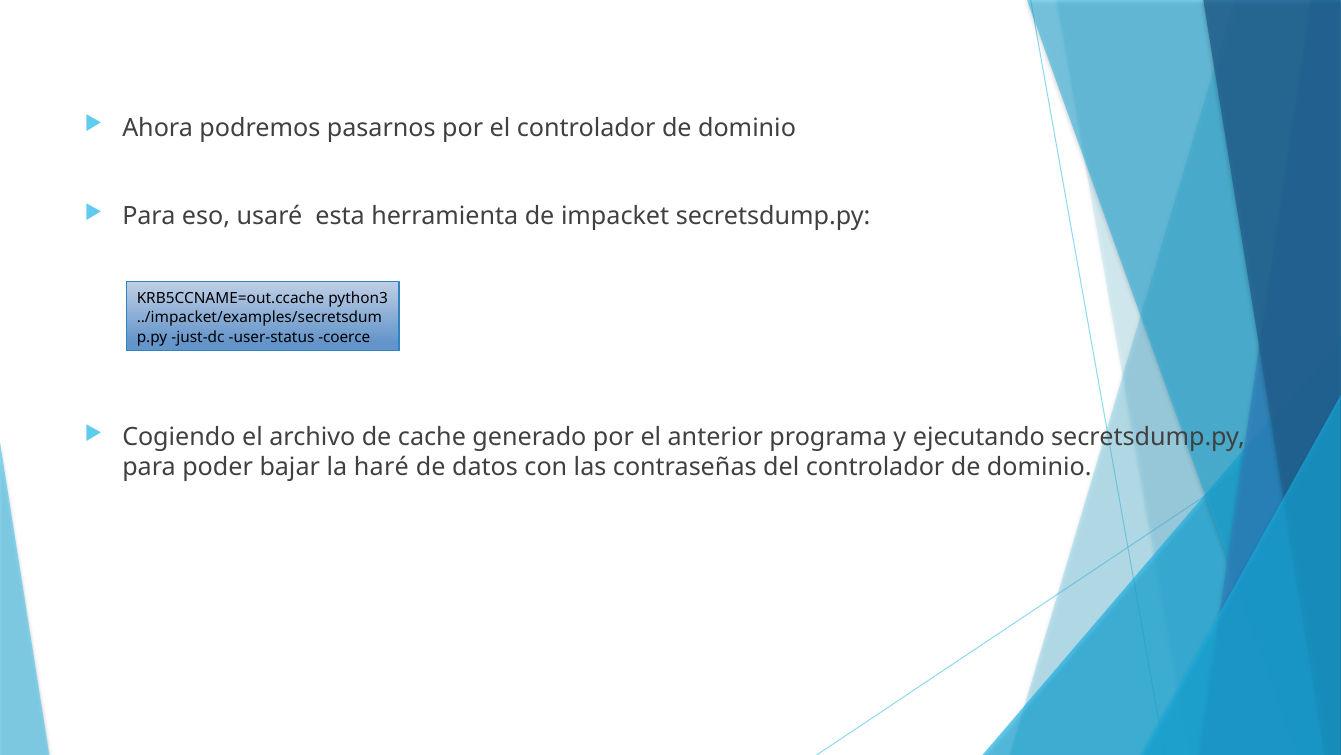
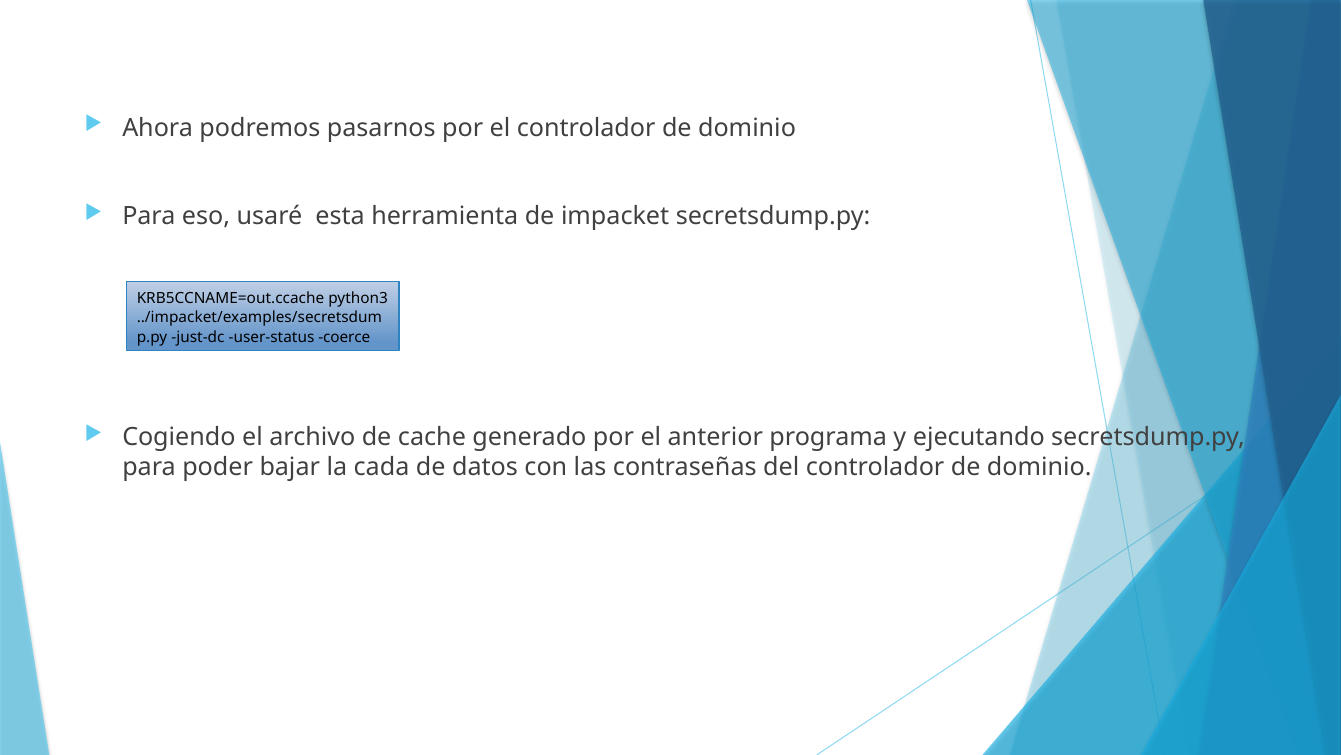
haré: haré -> cada (382, 467)
